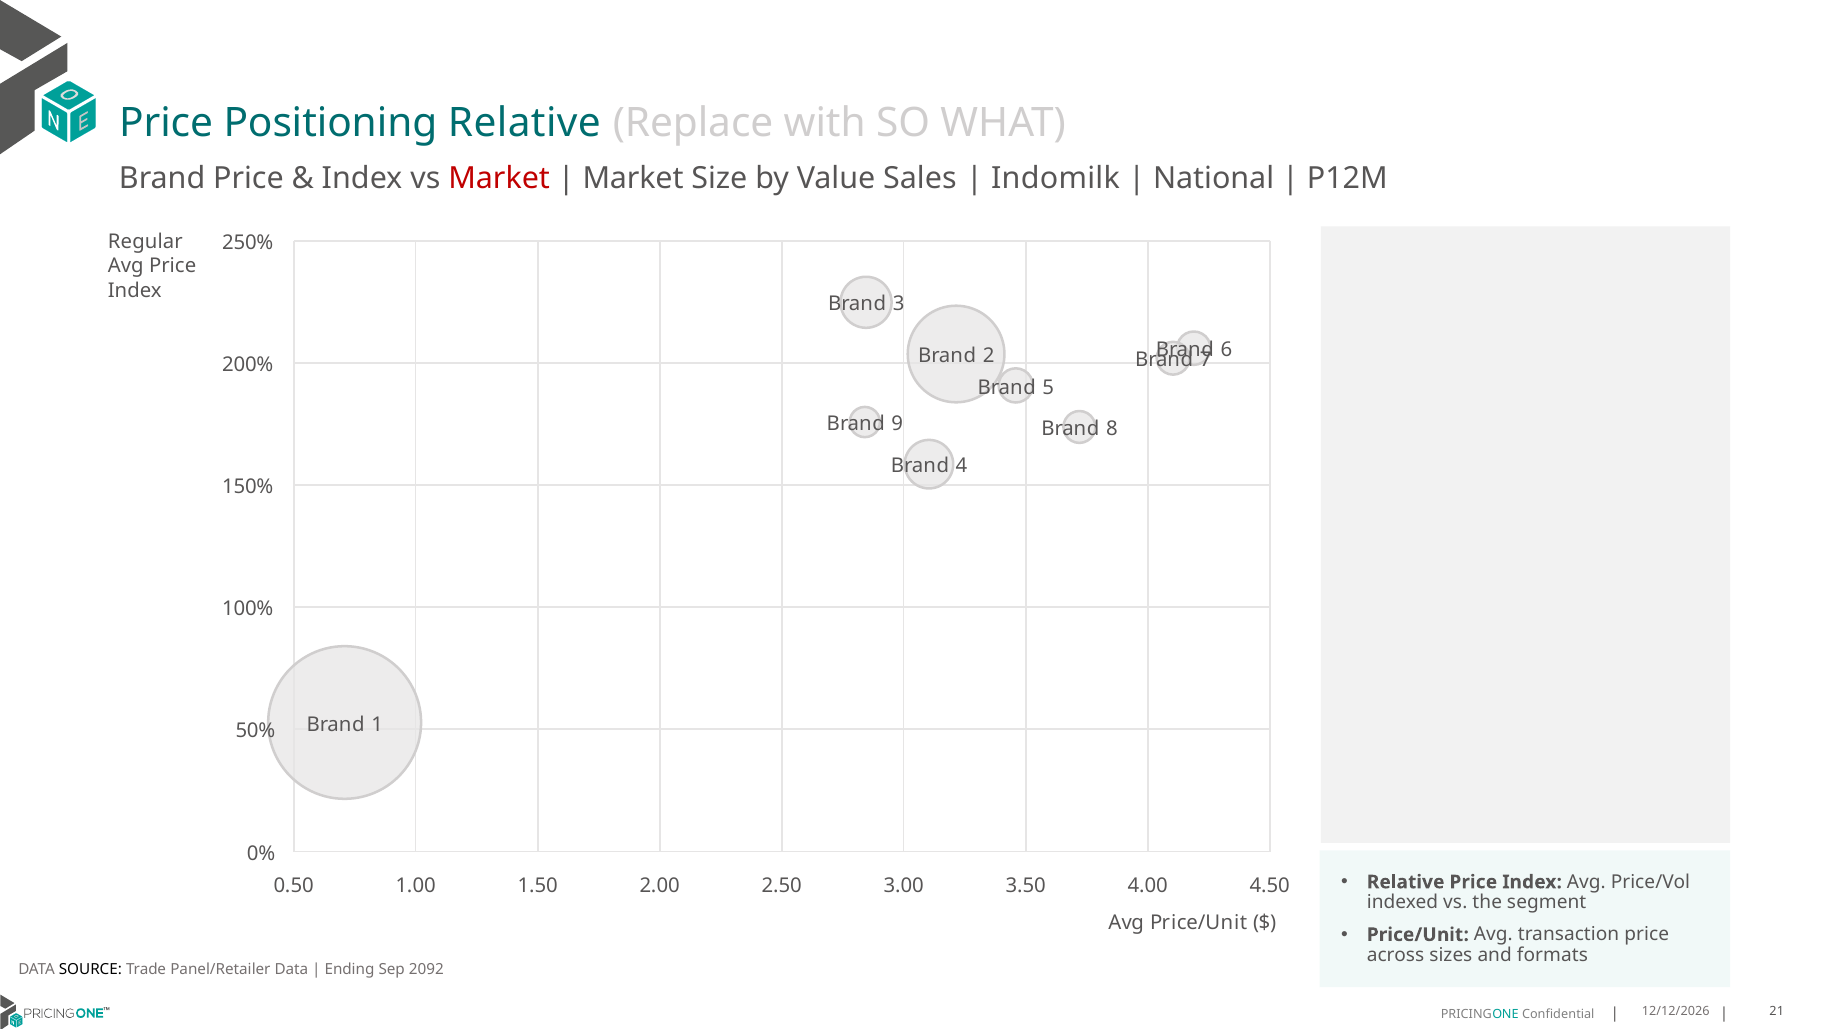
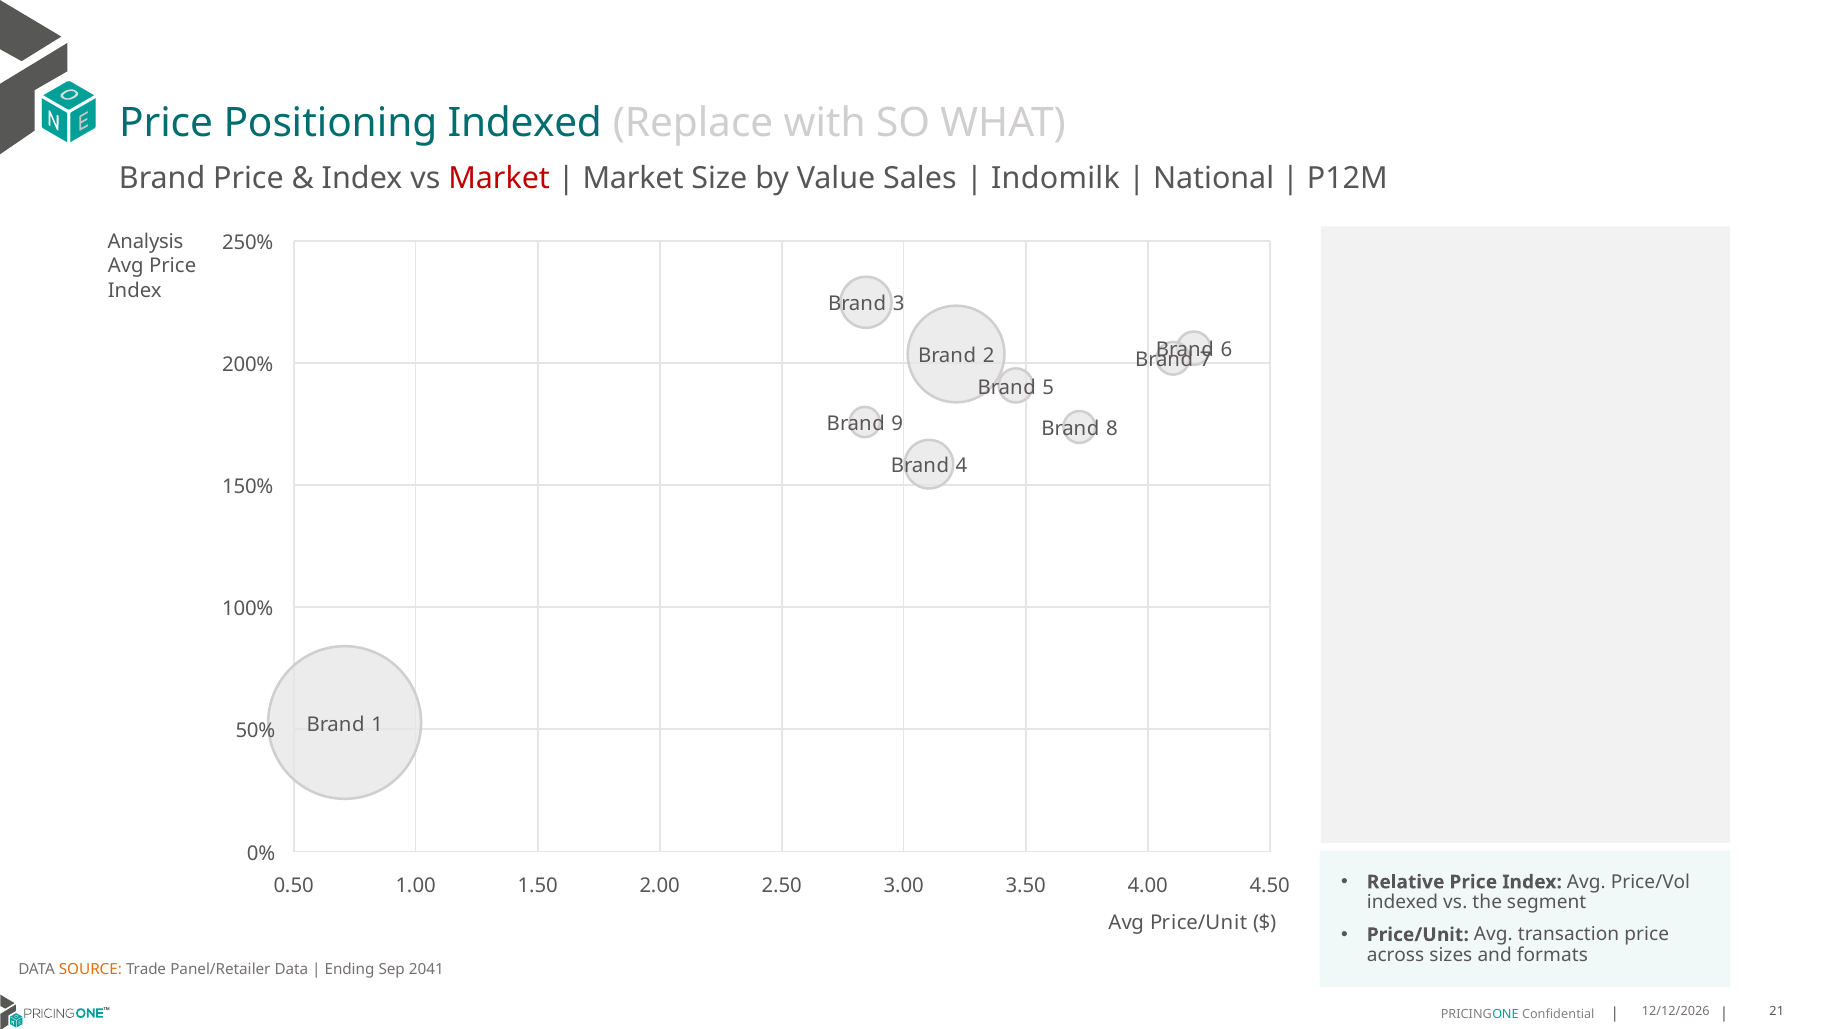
Positioning Relative: Relative -> Indexed (525, 123)
Regular: Regular -> Analysis (146, 242)
SOURCE colour: black -> orange (90, 969)
2092: 2092 -> 2041 (426, 969)
